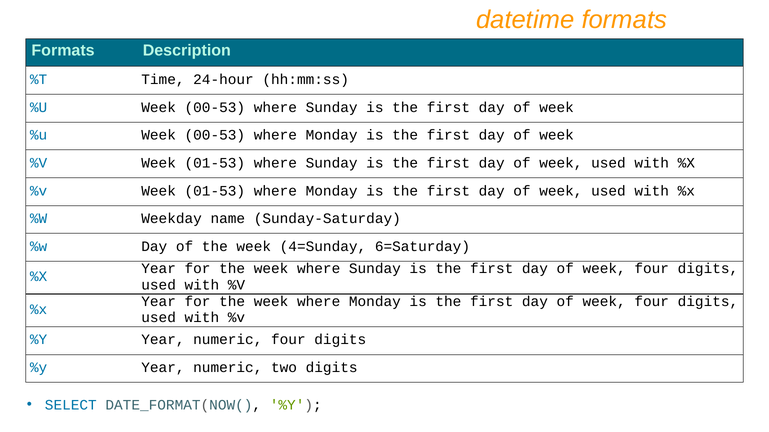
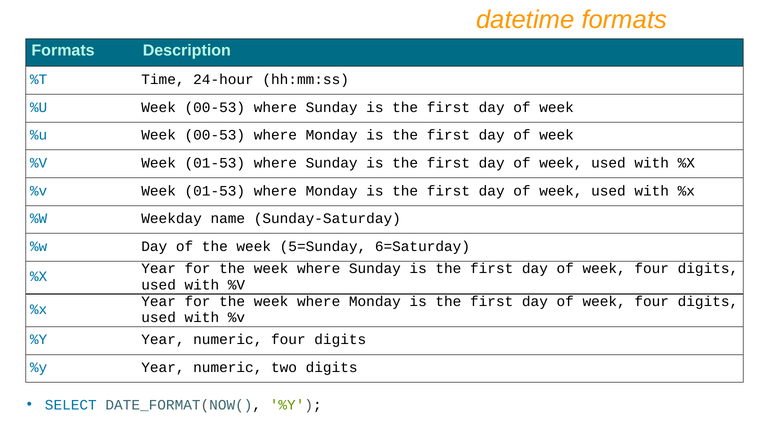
4=Sunday: 4=Sunday -> 5=Sunday (323, 247)
